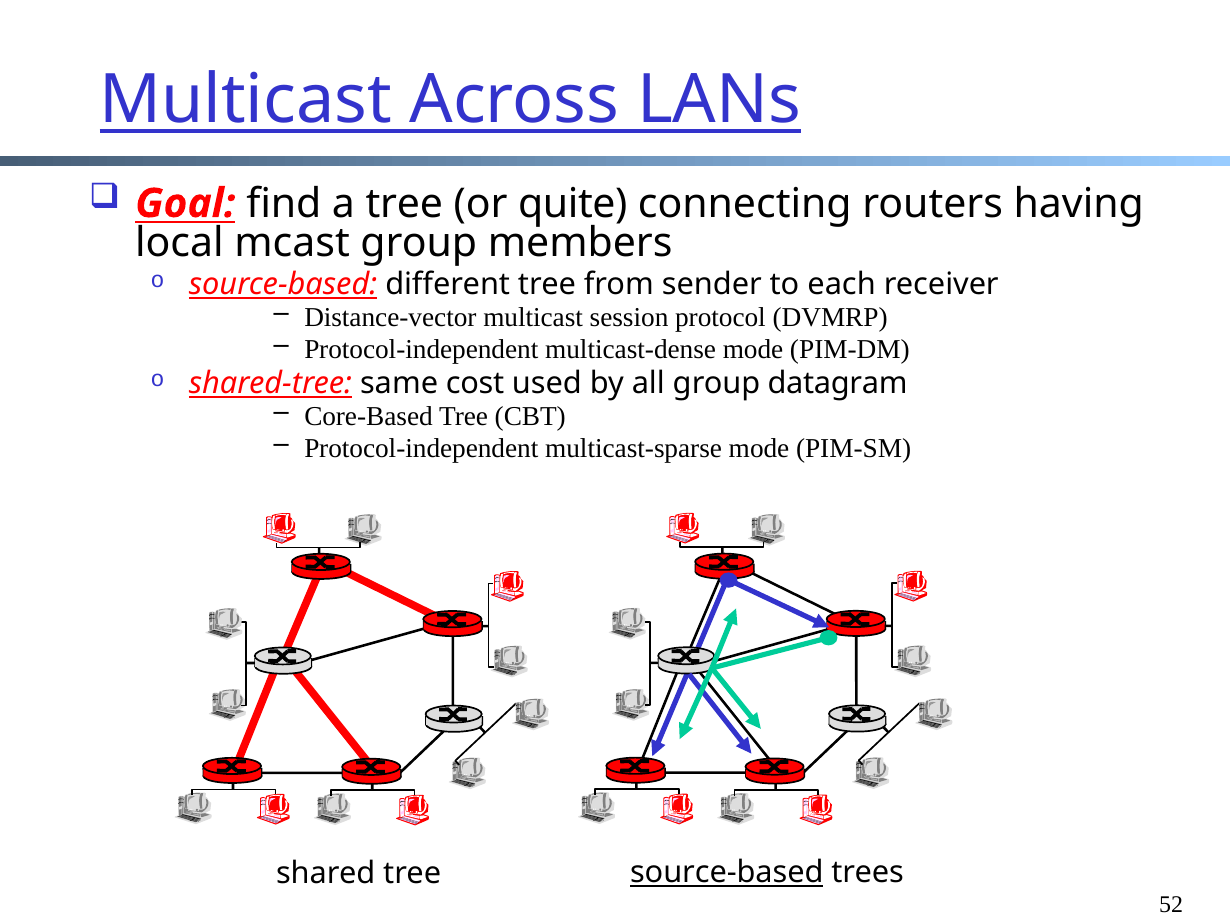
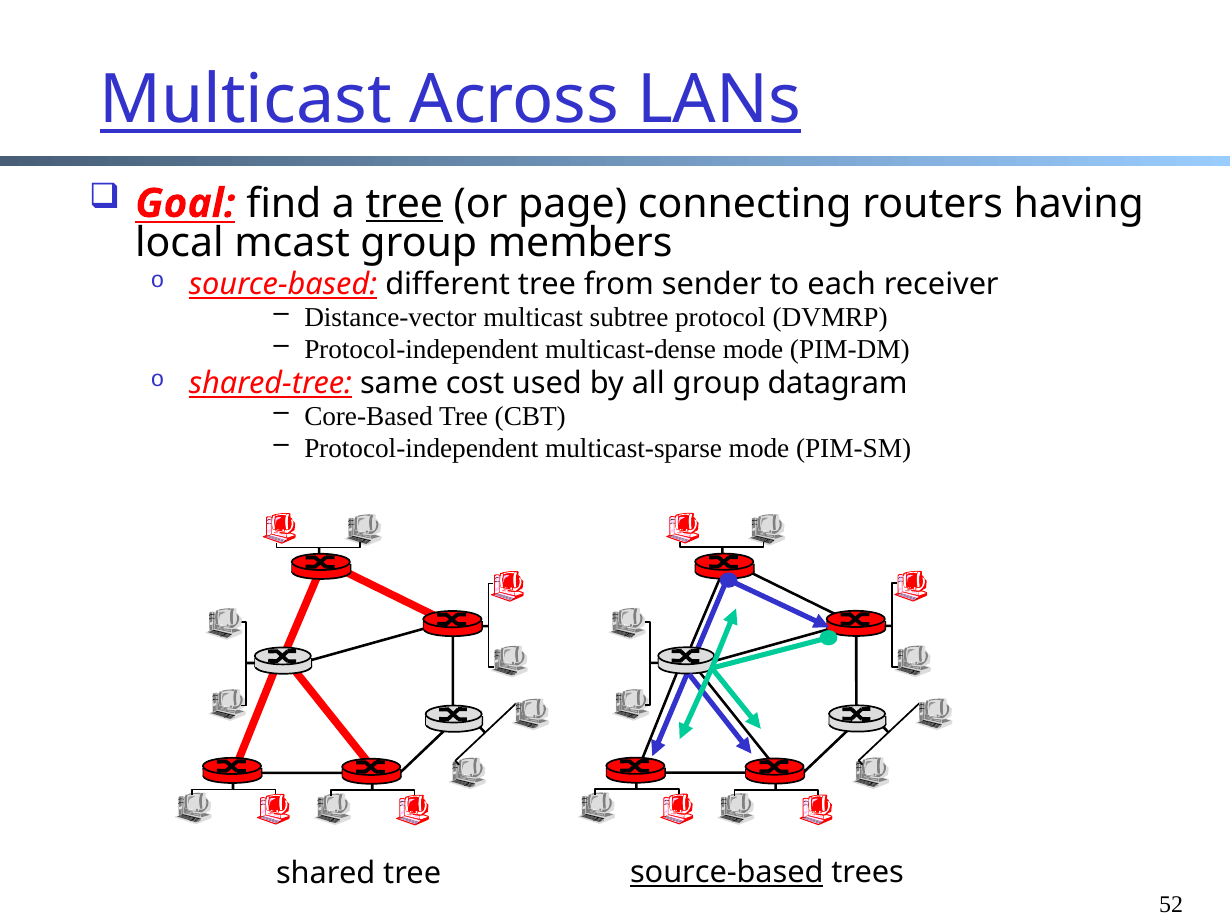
tree underline: none -> present (404, 204)
quite: quite -> page (573, 204)
session: session -> subtree (629, 318)
